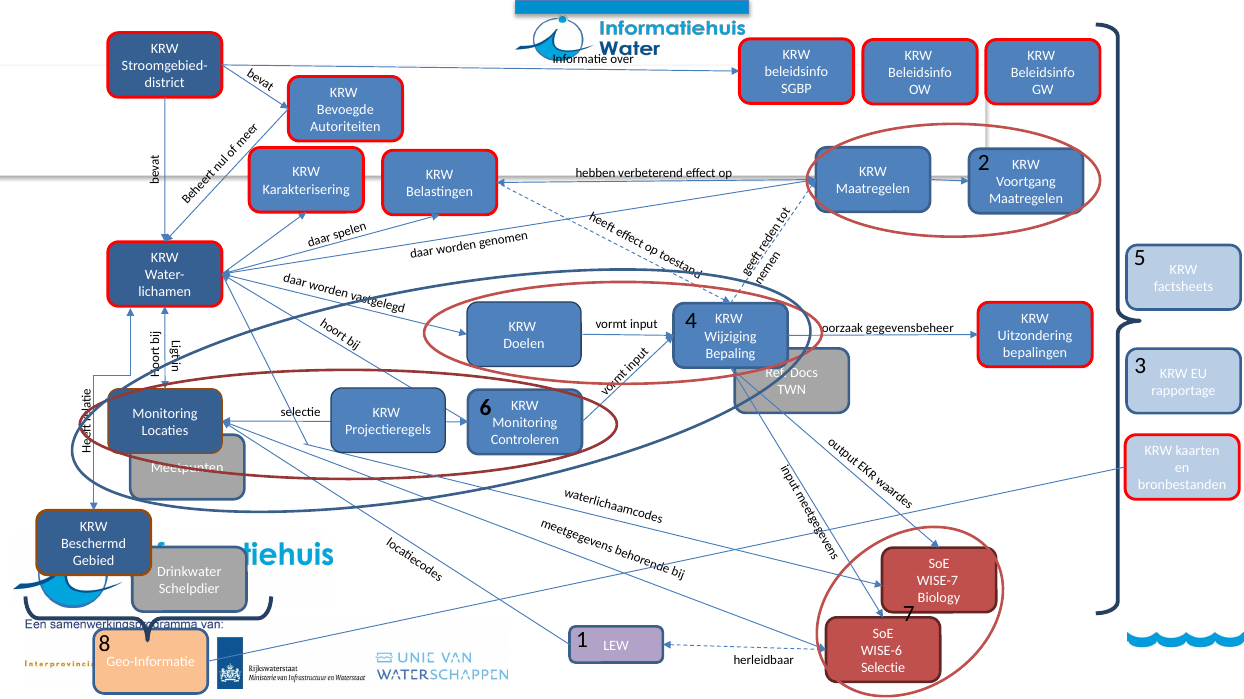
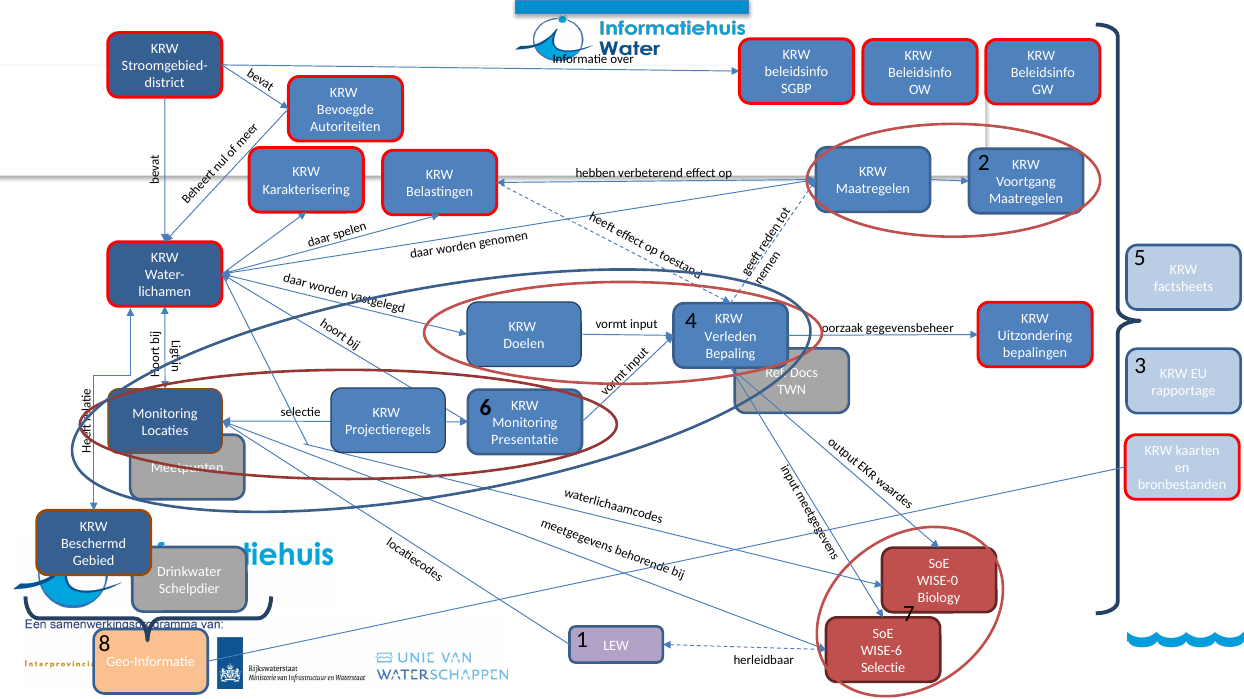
Wijziging: Wijziging -> Verleden (731, 337)
Controleren: Controleren -> Presentatie (525, 440)
WISE-7: WISE-7 -> WISE-0 (937, 582)
